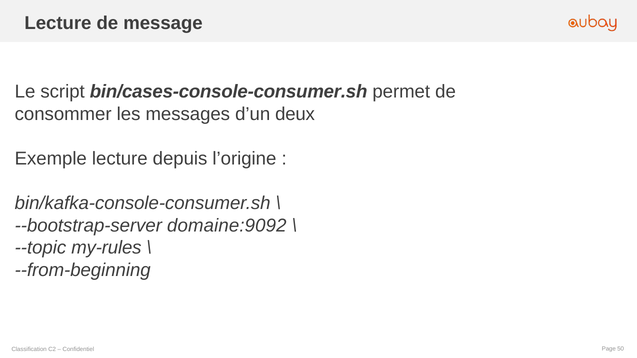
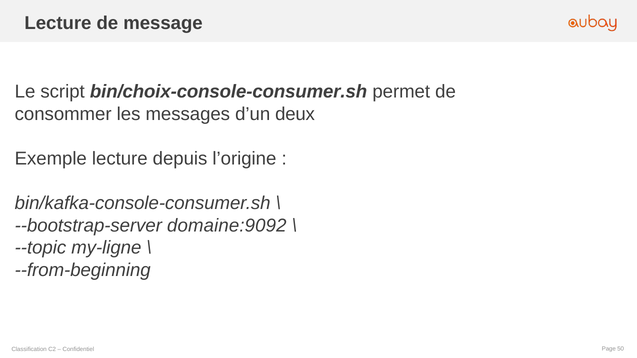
bin/cases-console-consumer.sh: bin/cases-console-consumer.sh -> bin/choix-console-consumer.sh (229, 92)
my-rules: my-rules -> my-ligne (106, 248)
